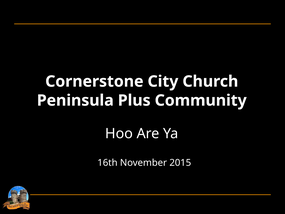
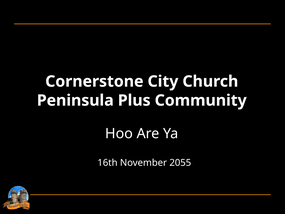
2015: 2015 -> 2055 (180, 163)
